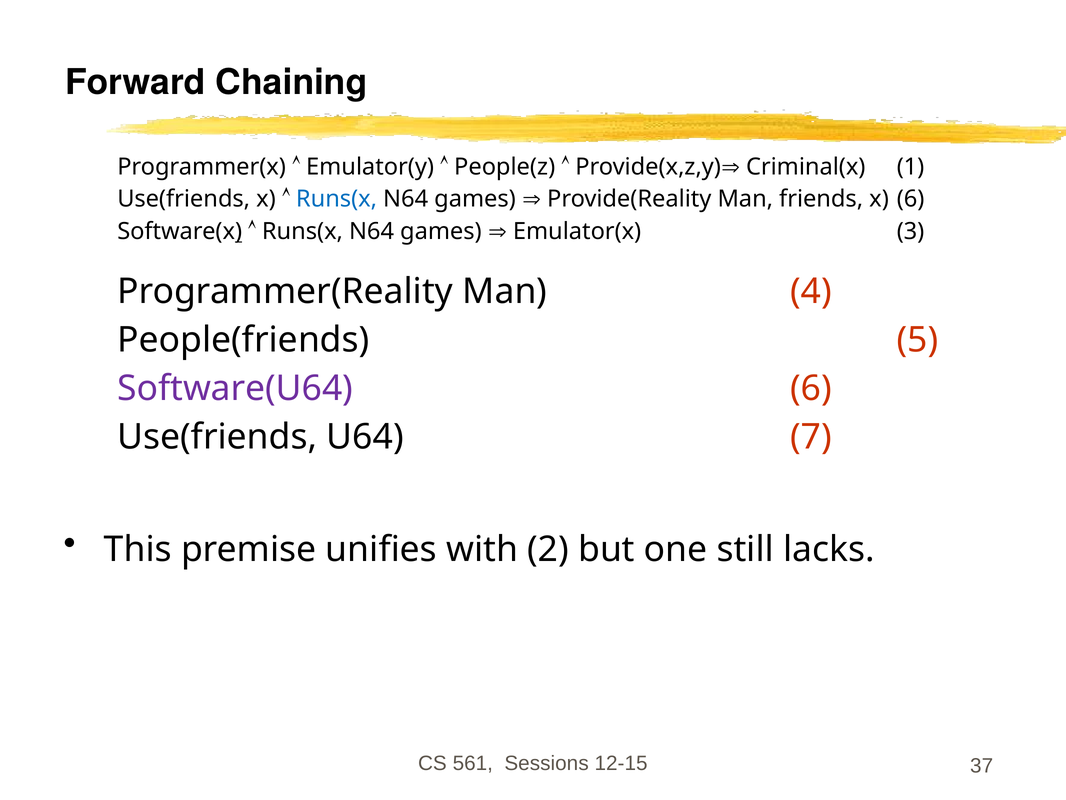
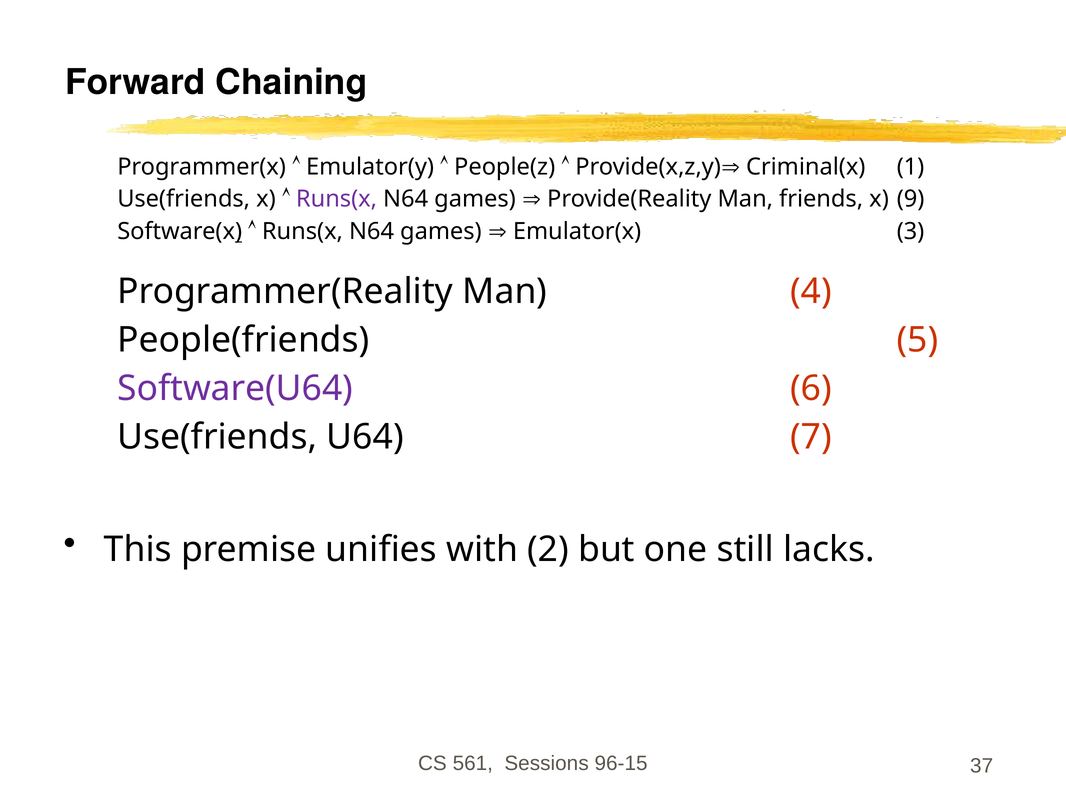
Runs(x colour: blue -> purple (337, 199)
x 6: 6 -> 9 (911, 199)
12-15: 12-15 -> 96-15 (621, 763)
